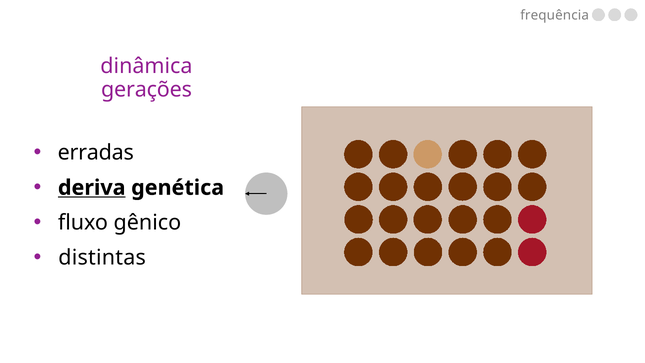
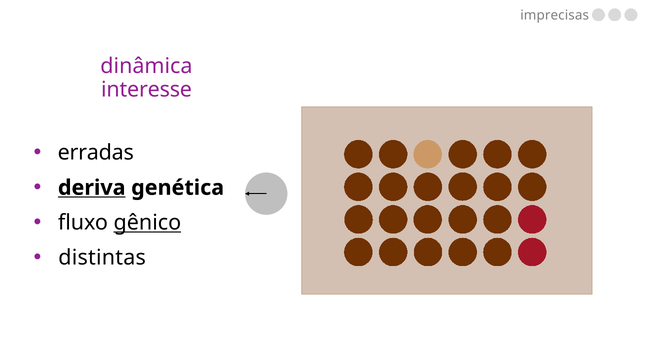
frequência: frequência -> imprecisas (555, 15)
gerações: gerações -> interesse (147, 90)
gênico underline: none -> present (147, 223)
